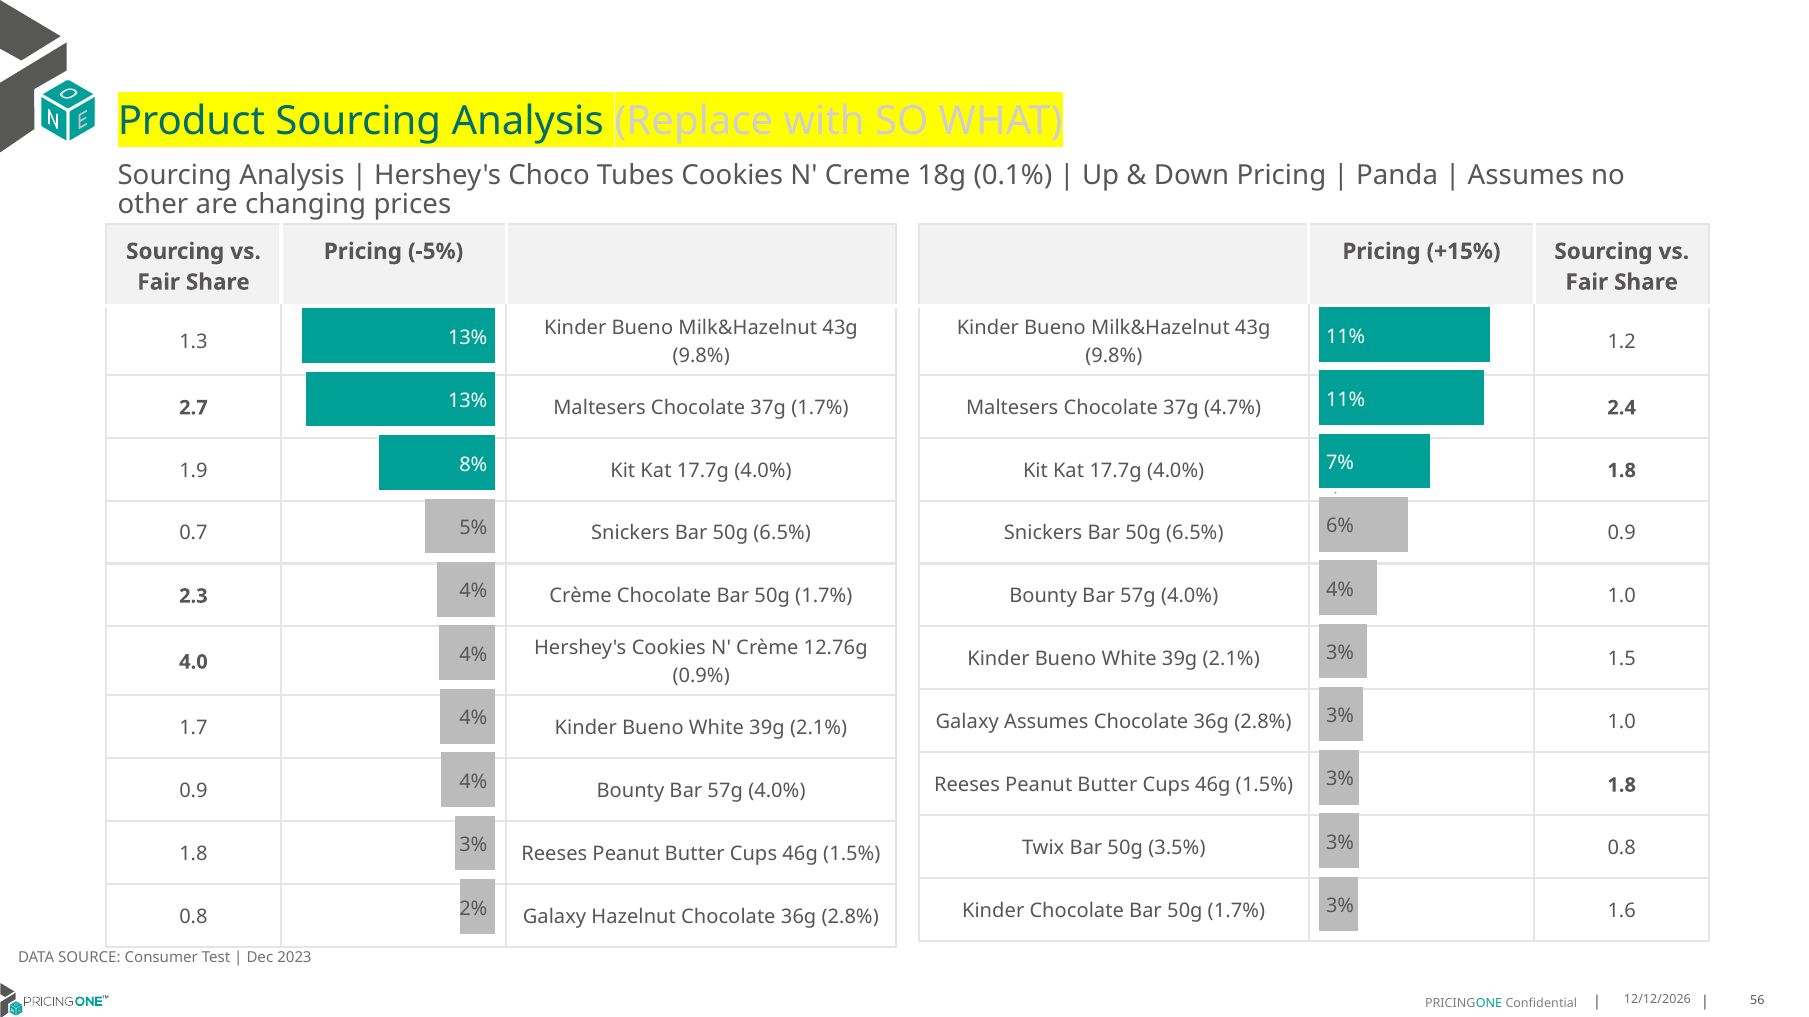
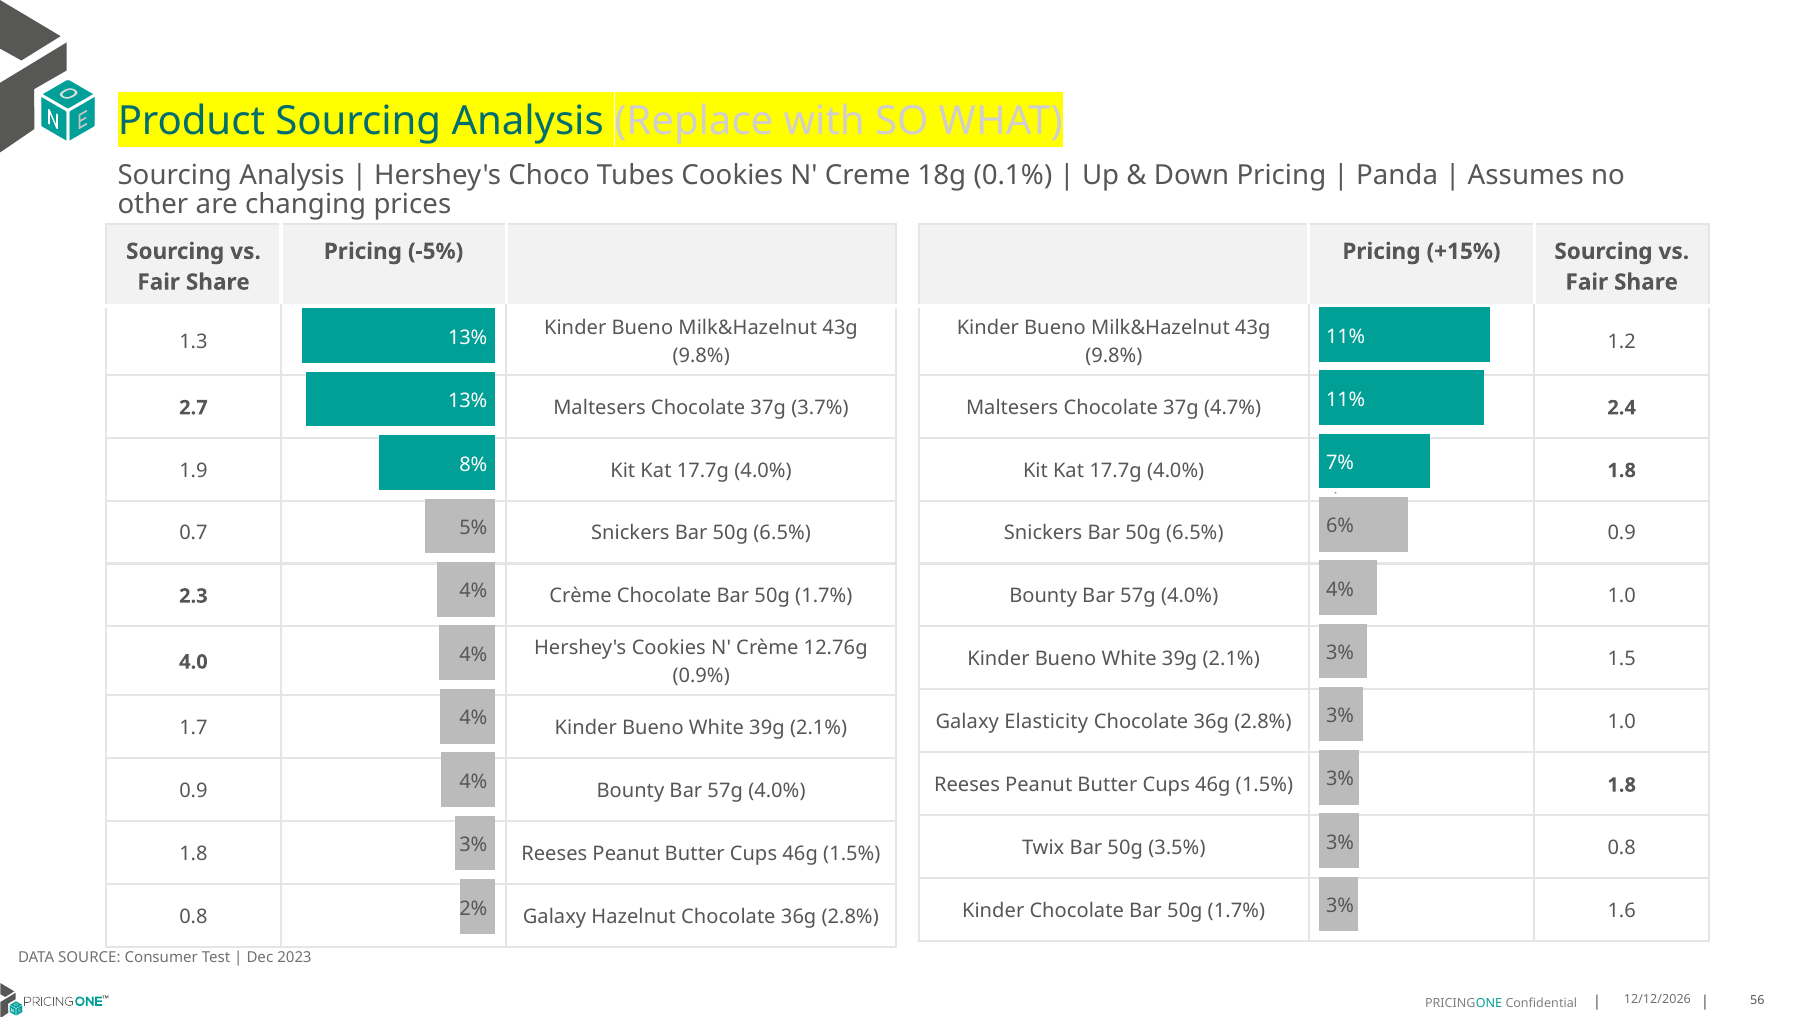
37g 1.7%: 1.7% -> 3.7% (820, 408)
Galaxy Assumes: Assumes -> Elasticity (1046, 722)
